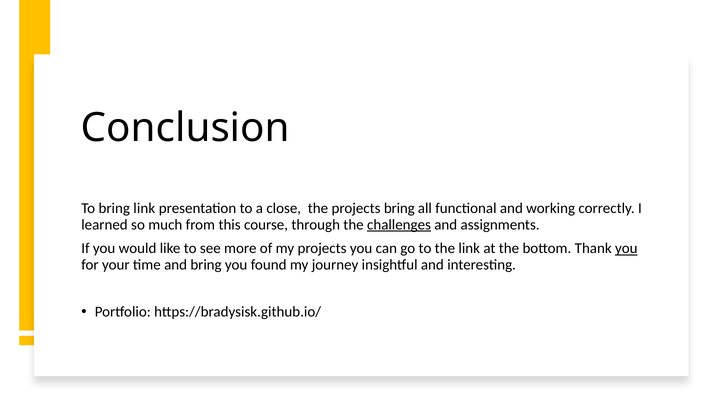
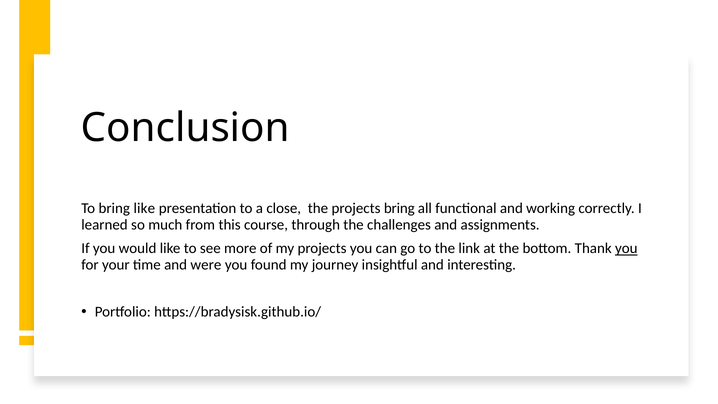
bring link: link -> like (144, 208)
challenges underline: present -> none (399, 225)
and bring: bring -> were (206, 264)
